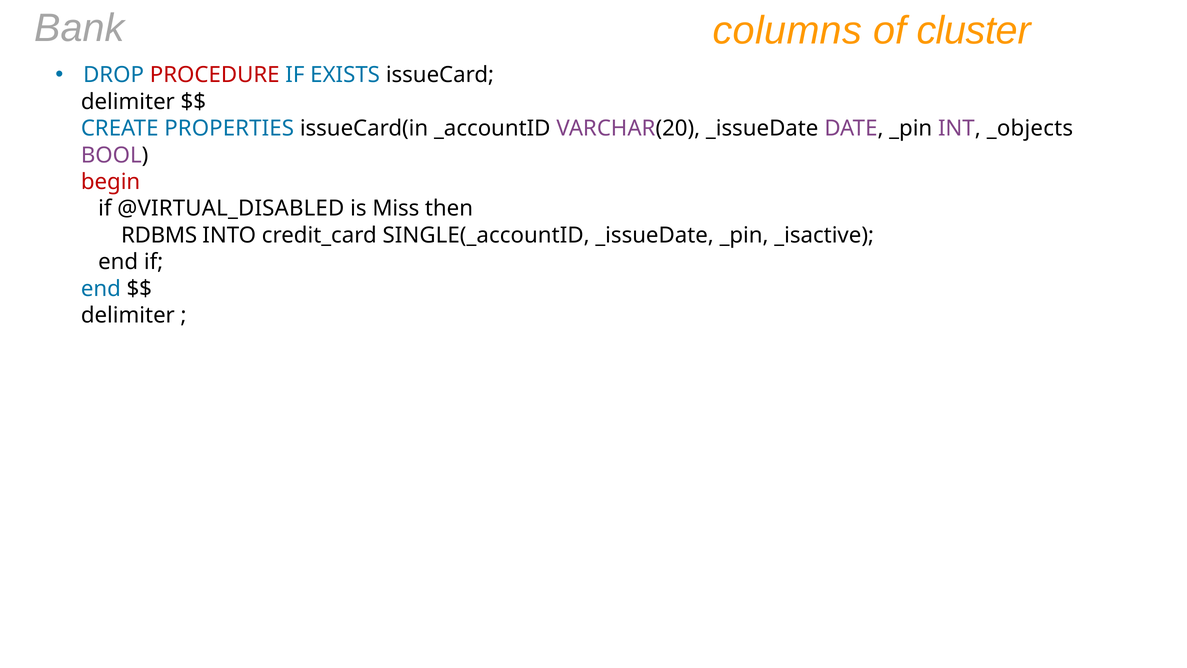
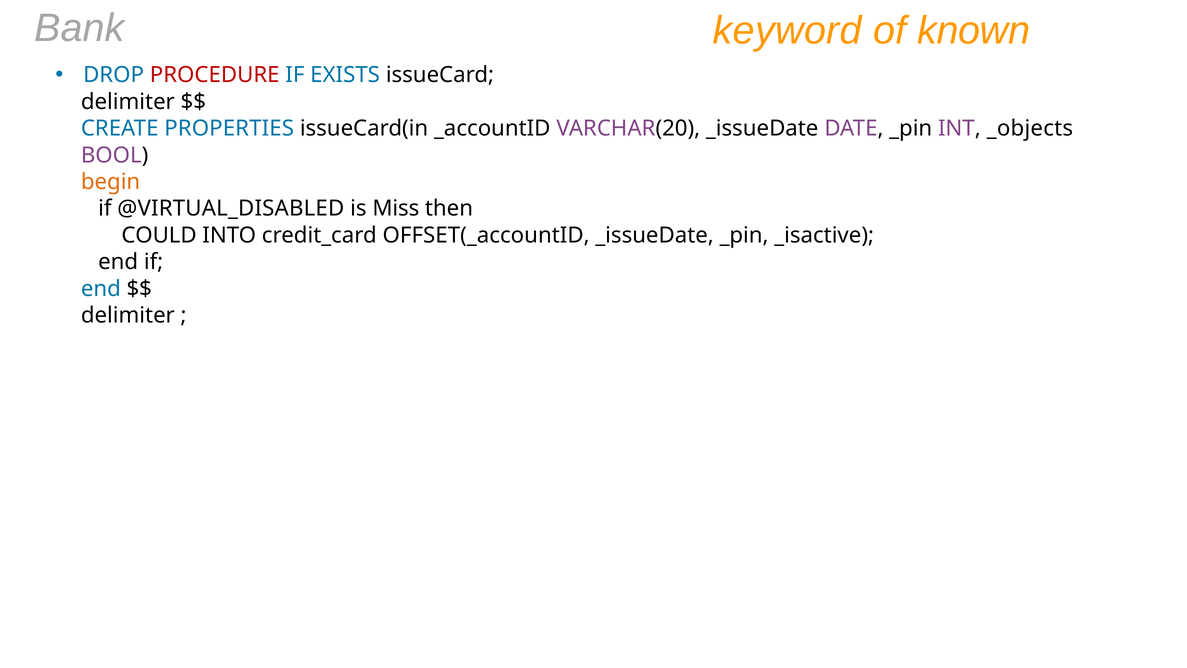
columns: columns -> keyword (787, 31)
cluster: cluster -> known (974, 31)
begin colour: red -> orange (111, 182)
RDBMS: RDBMS -> COULD (159, 235)
SINGLE(_accountID: SINGLE(_accountID -> OFFSET(_accountID (486, 235)
